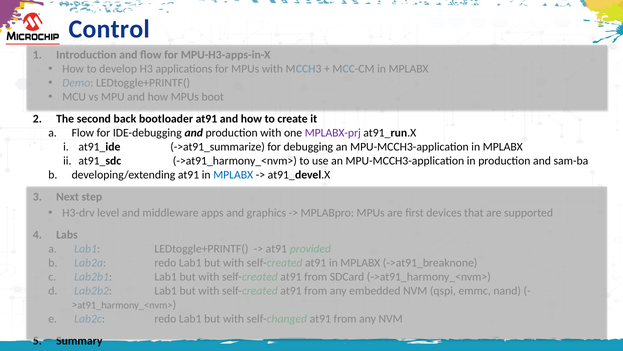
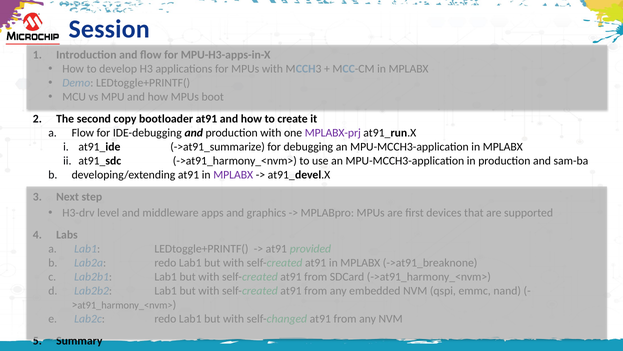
Control: Control -> Session (109, 29)
back: back -> copy (125, 119)
MPLABX colour: blue -> purple (233, 175)
